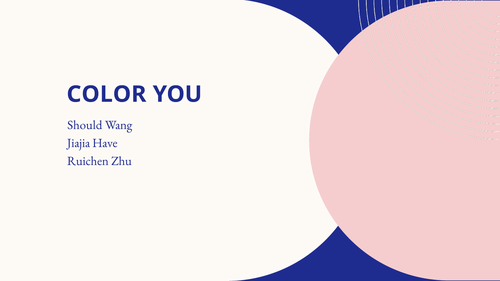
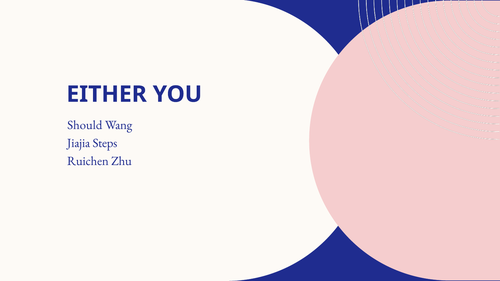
COLOR: COLOR -> EITHER (107, 94)
Have: Have -> Steps (105, 143)
